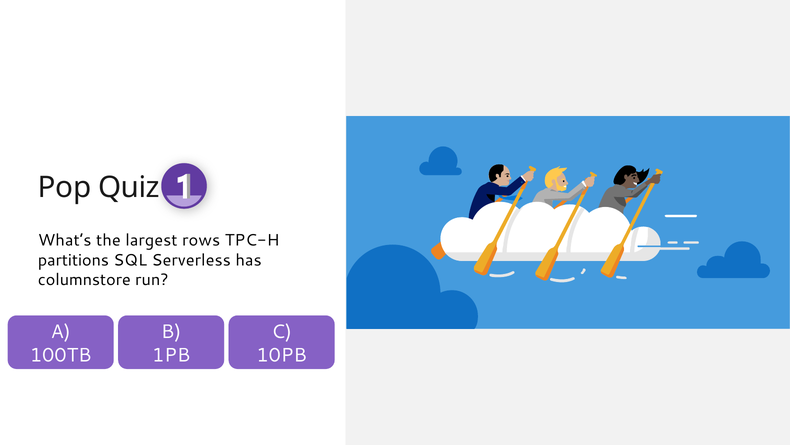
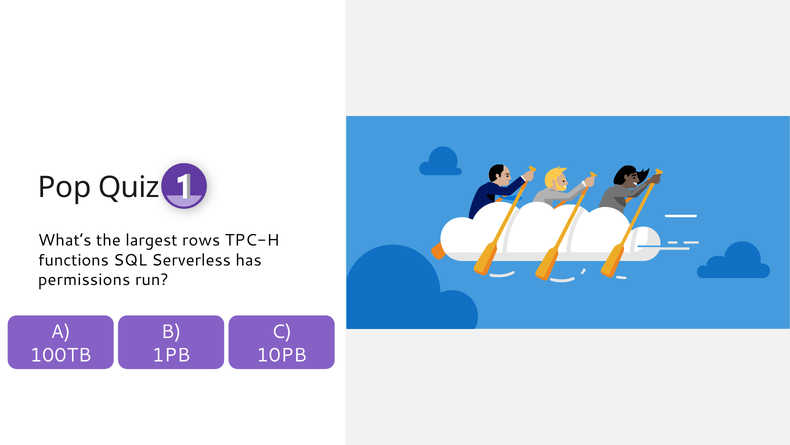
partitions: partitions -> functions (73, 260)
columnstore: columnstore -> permissions (84, 280)
